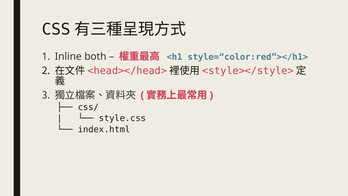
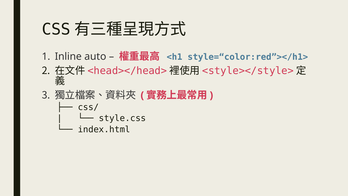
both: both -> auto (95, 56)
